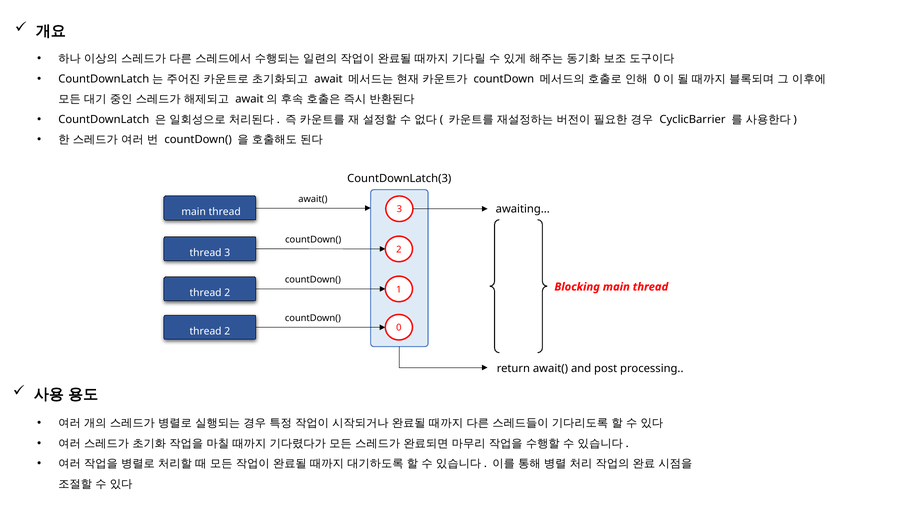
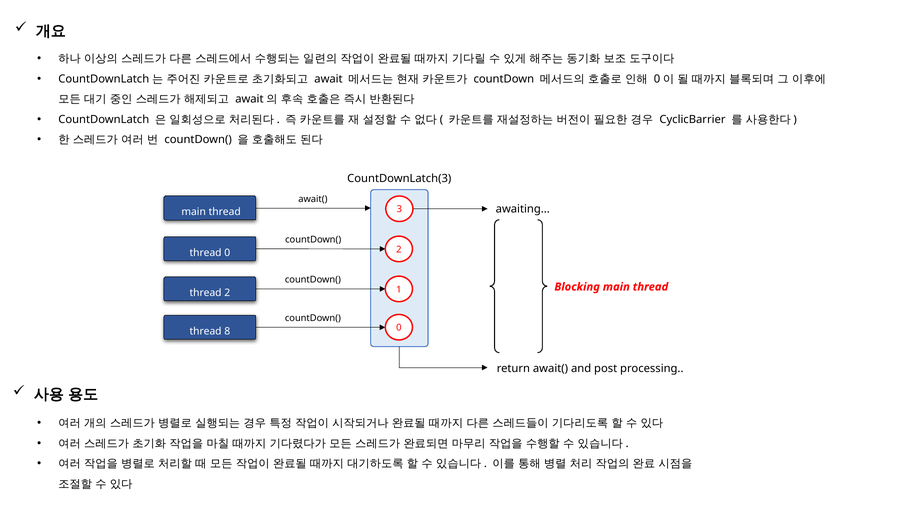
thread 3: 3 -> 0 (227, 253)
2: 2 -> 8 (227, 331)
